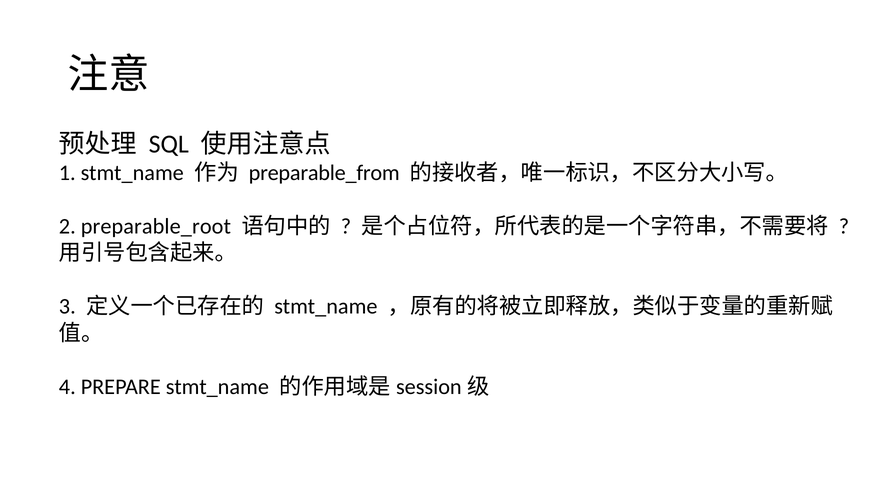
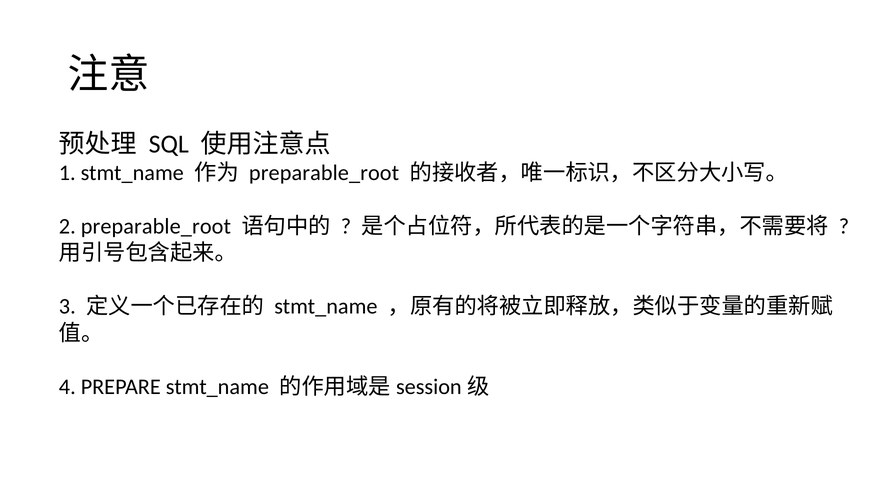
preparable_from: preparable_from -> preparable_root (324, 173)
